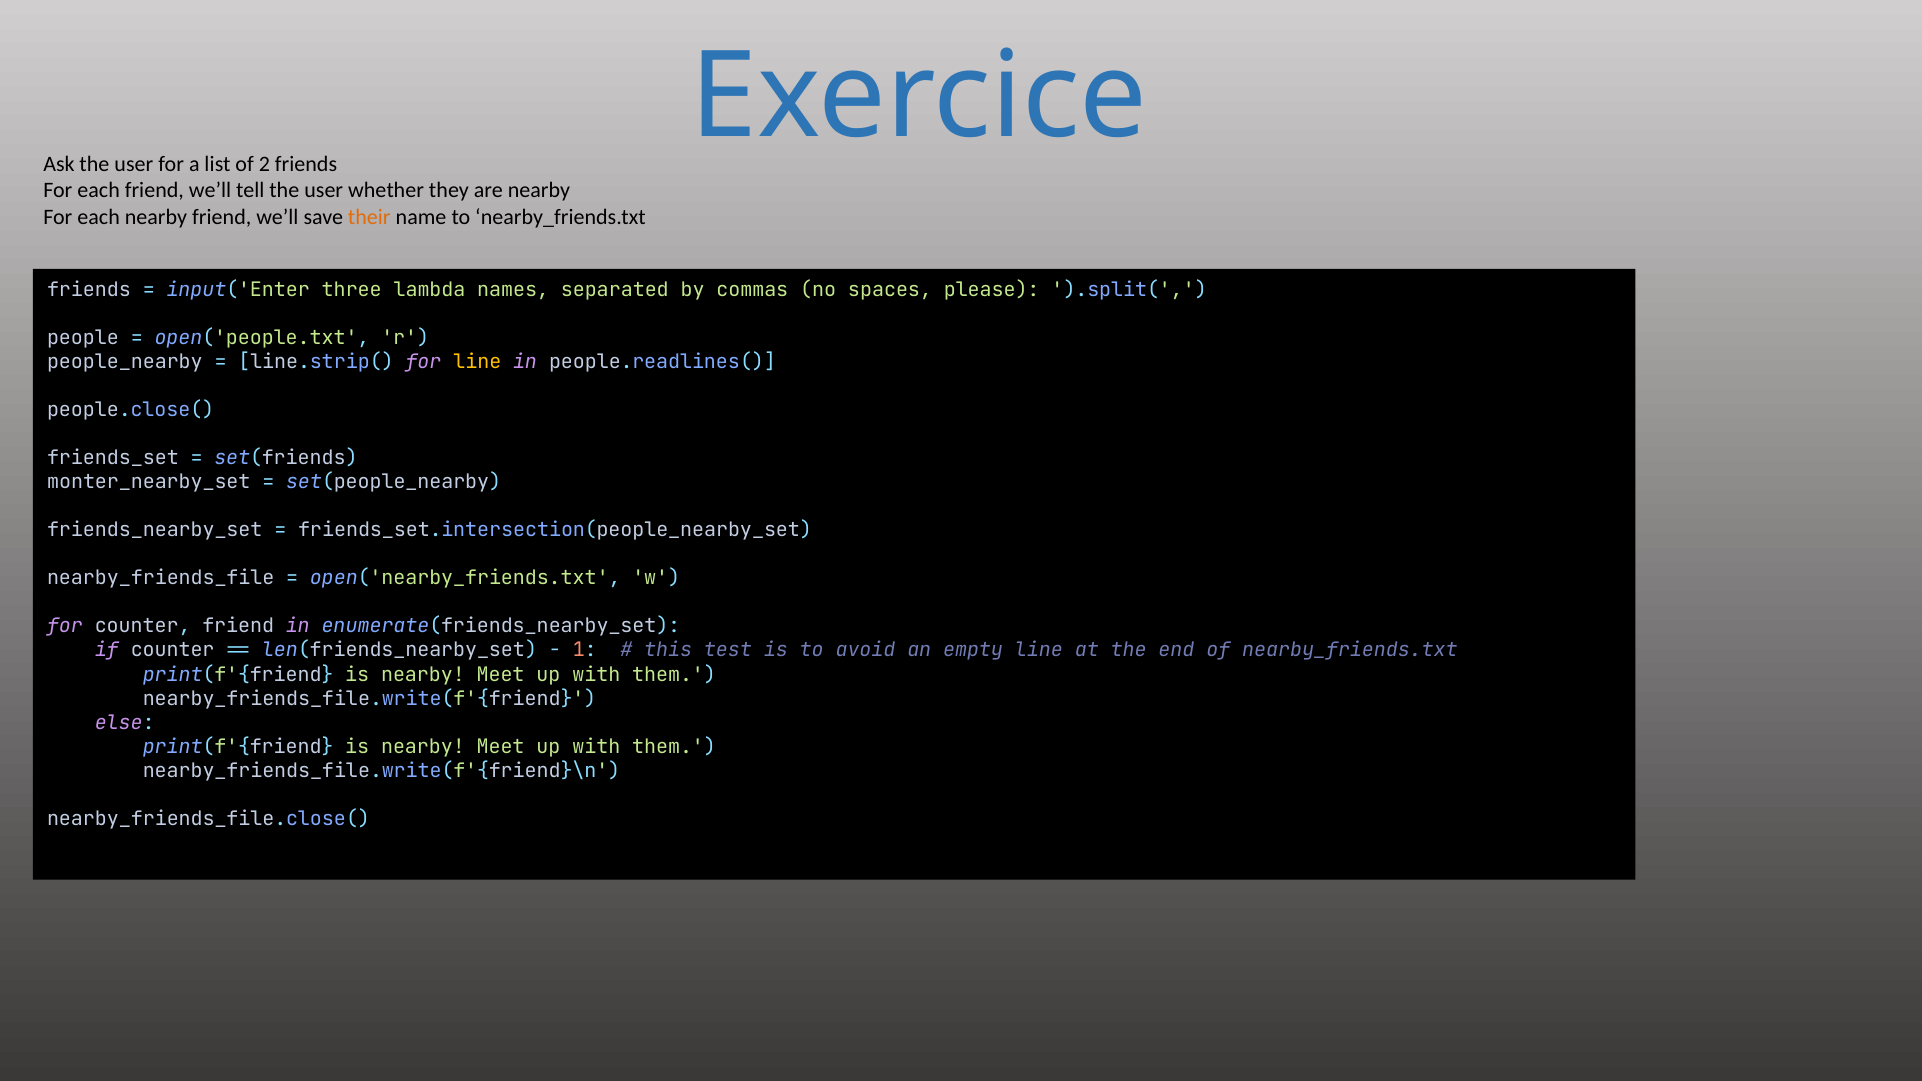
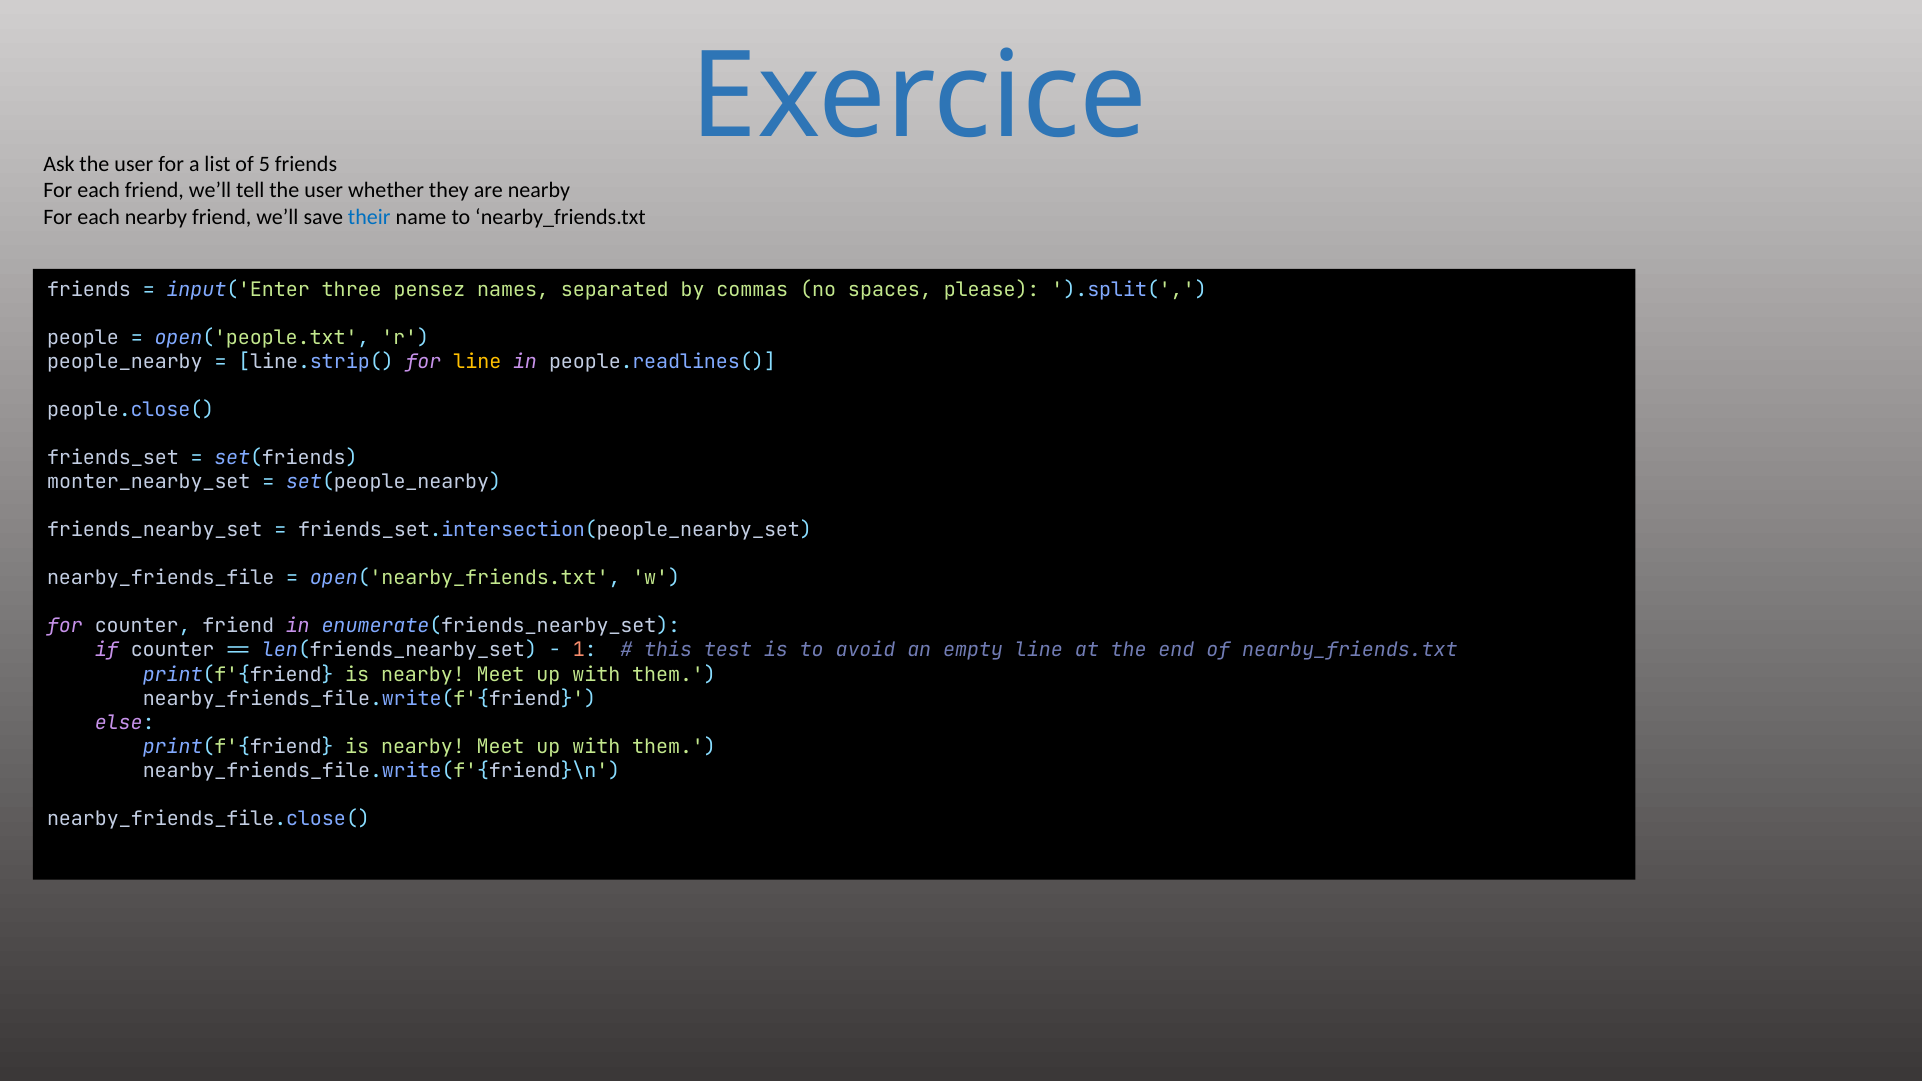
2: 2 -> 5 (264, 164)
their colour: orange -> blue (369, 217)
lambda: lambda -> pensez (429, 290)
